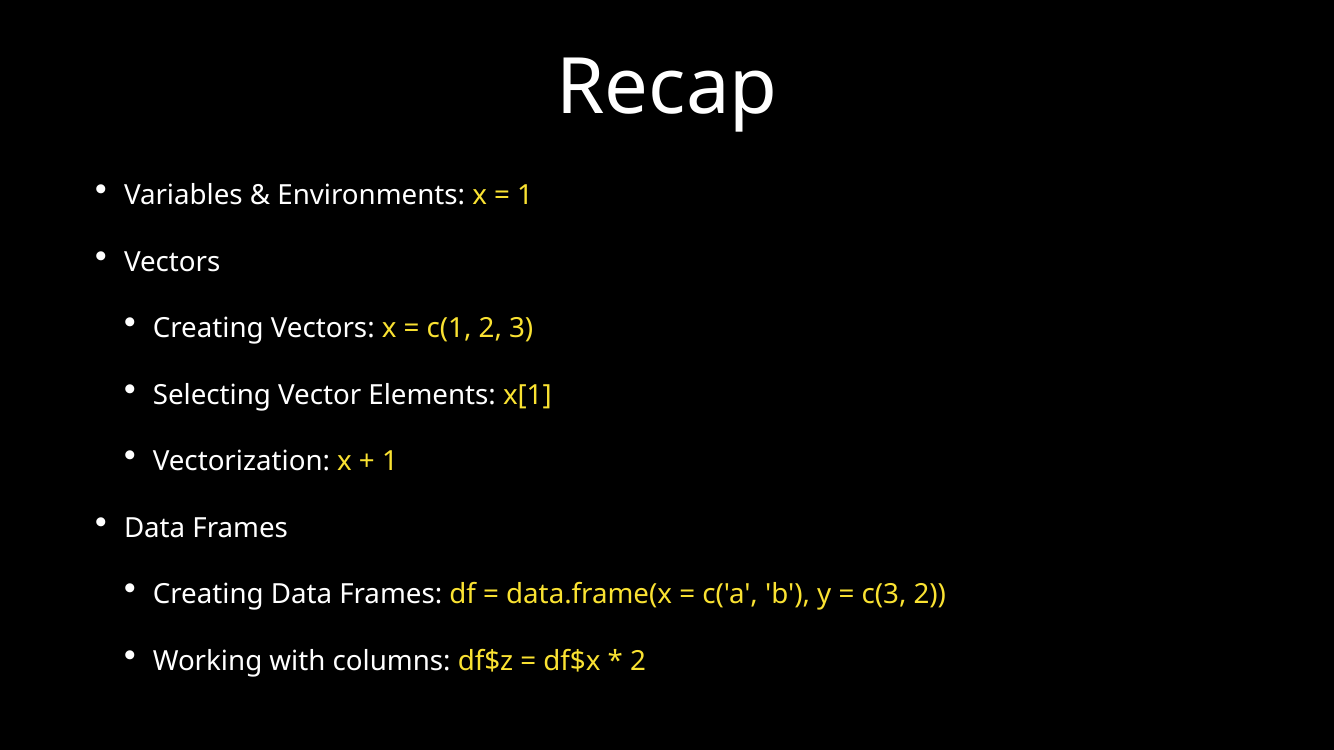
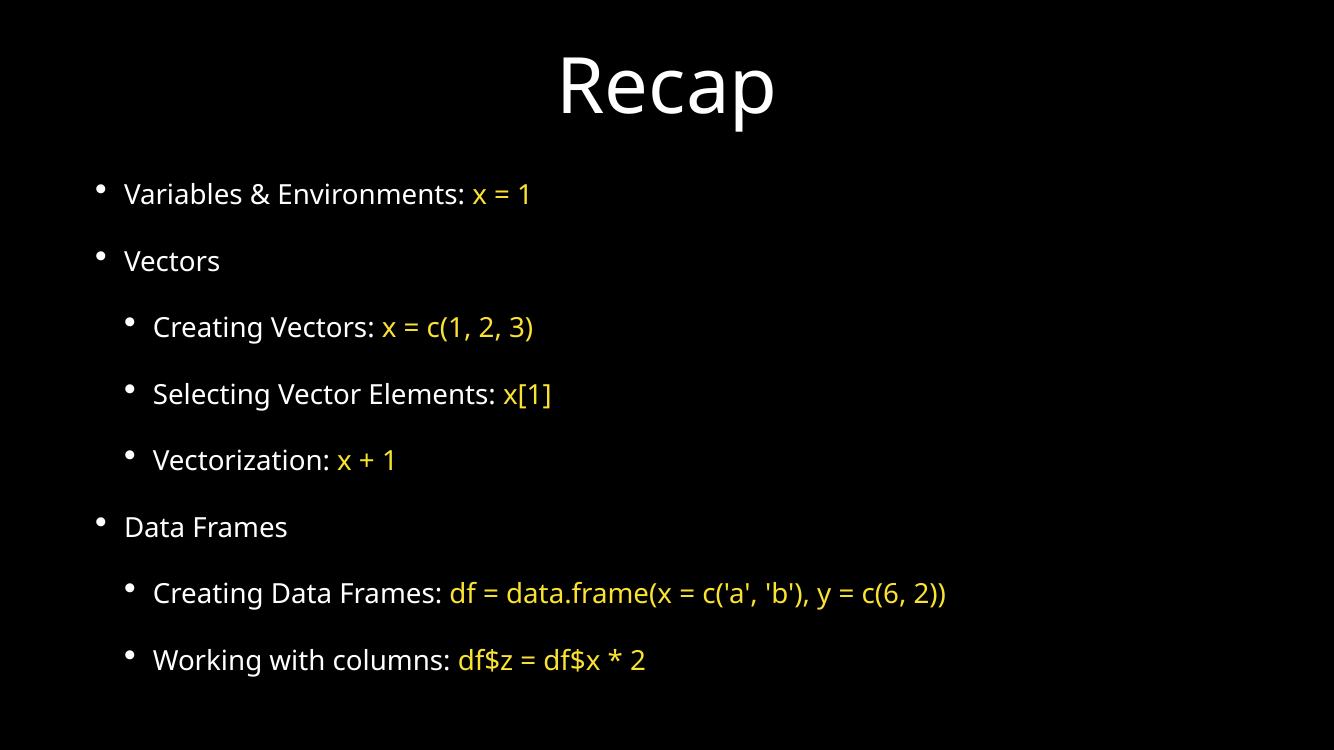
c(3: c(3 -> c(6 (884, 595)
